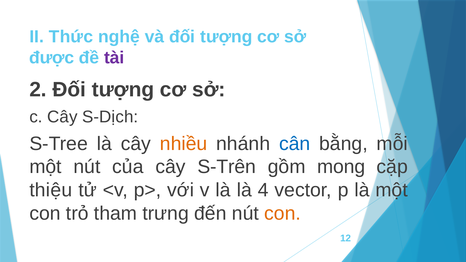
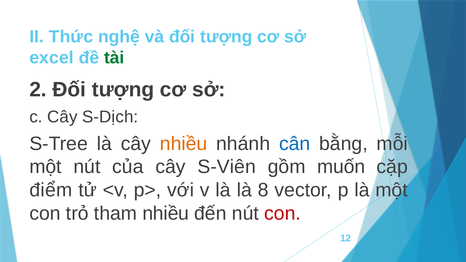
được: được -> excel (52, 58)
tài colour: purple -> green (114, 58)
S-Trên: S-Trên -> S-Viên (227, 167)
mong: mong -> muốn (341, 167)
thiệu: thiệu -> điểm (51, 190)
4: 4 -> 8 (263, 190)
tham trưng: trưng -> nhiều (166, 214)
con colour: orange -> red (283, 214)
